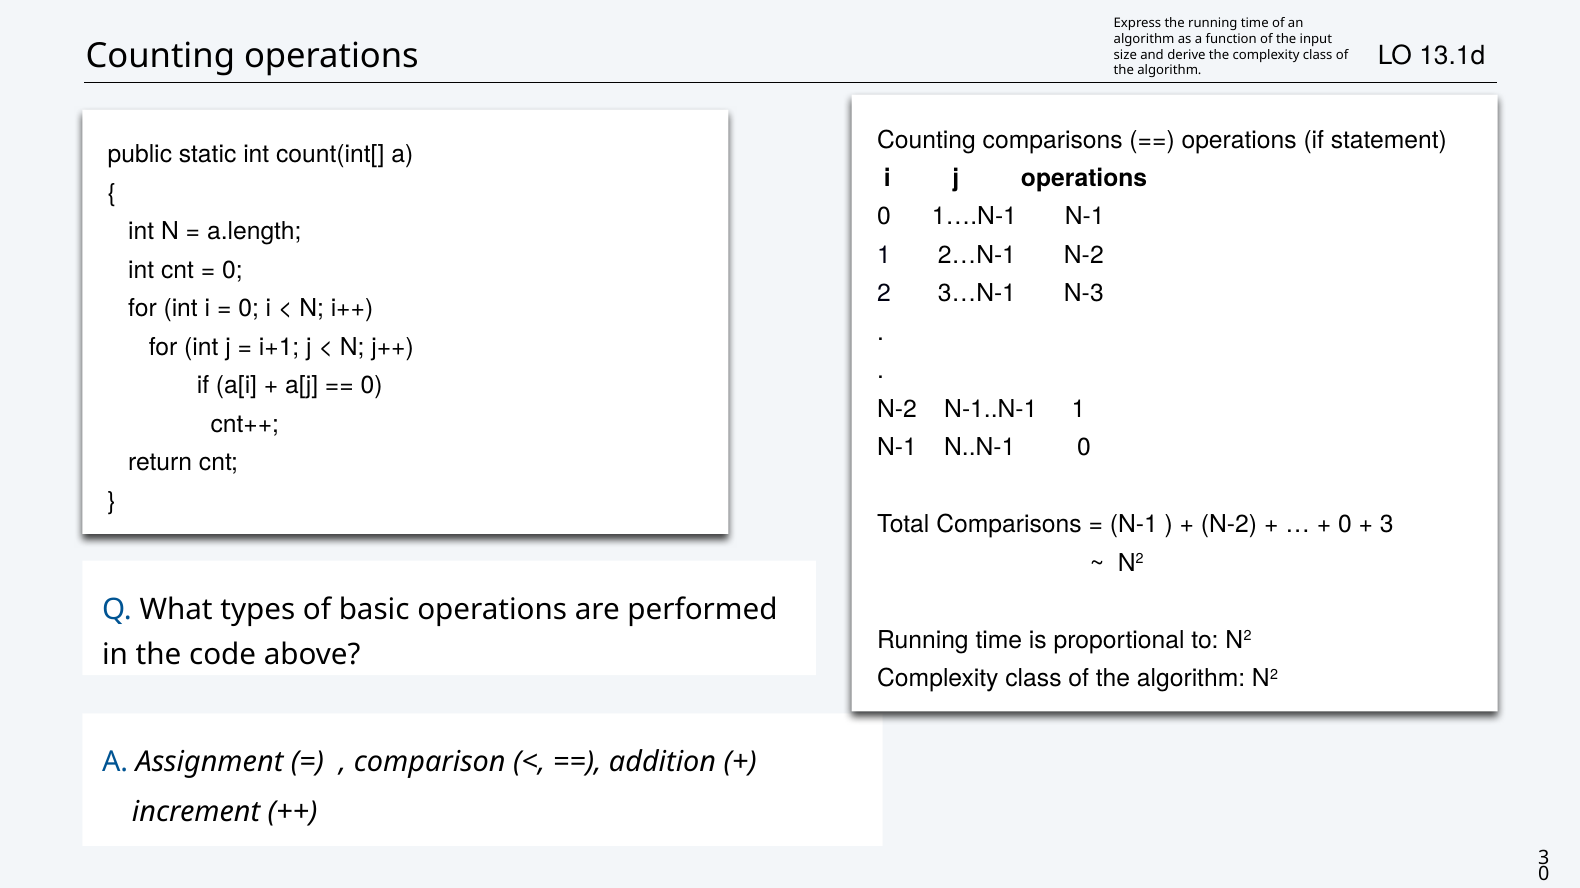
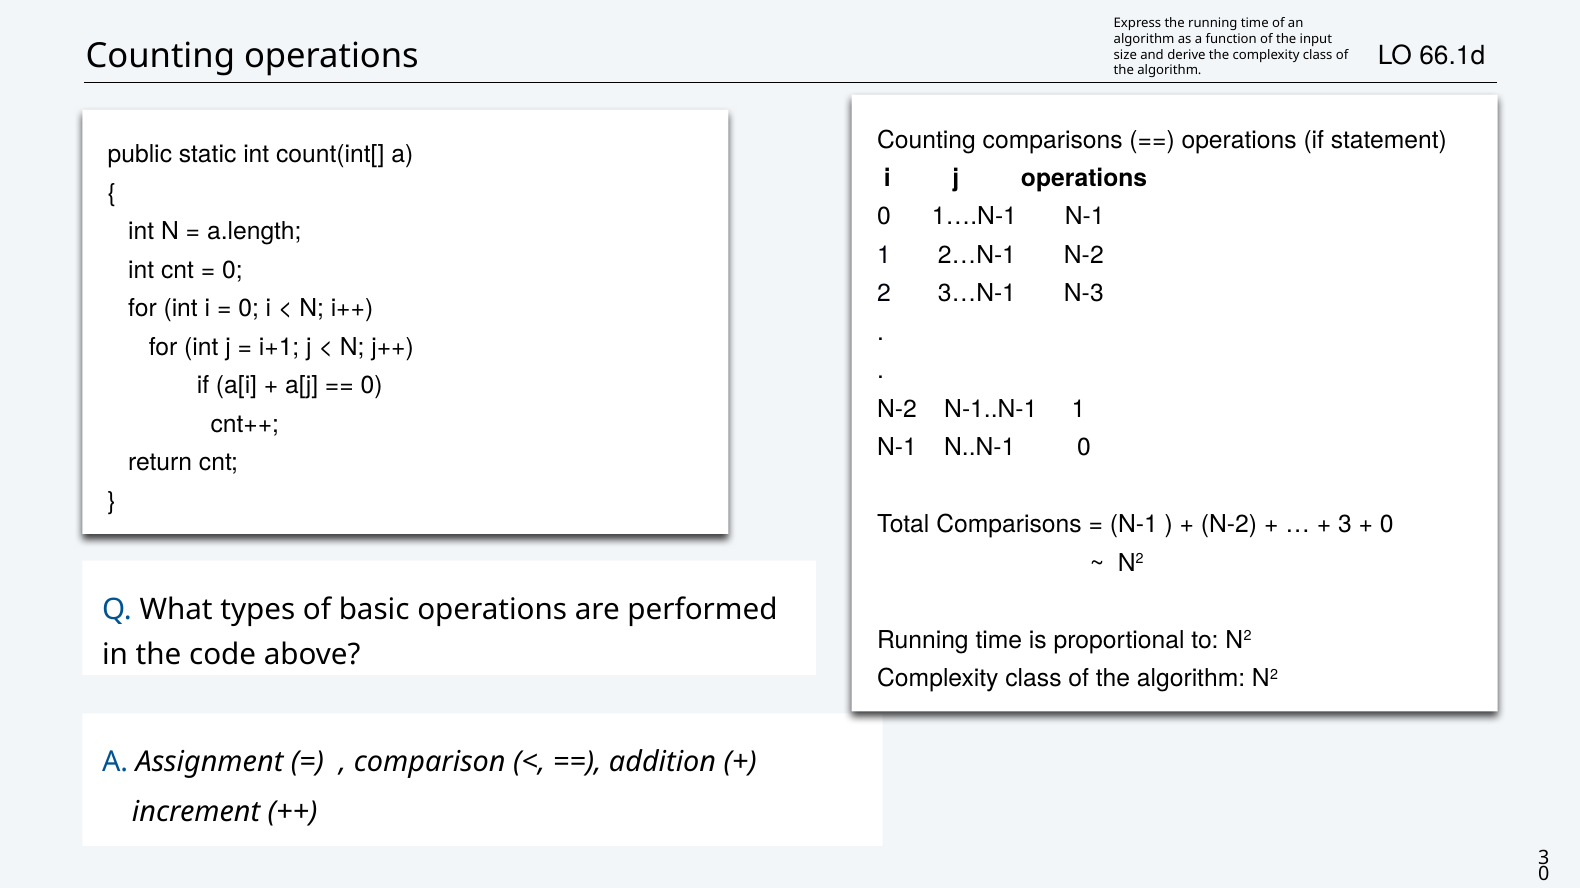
13.1d: 13.1d -> 66.1d (1452, 56)
0: 0 -> 3 (1345, 525)
3: 3 -> 0 (1387, 525)
